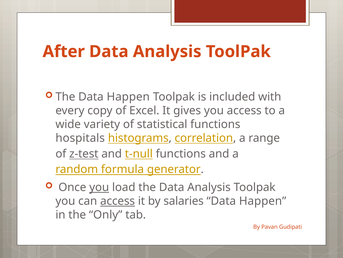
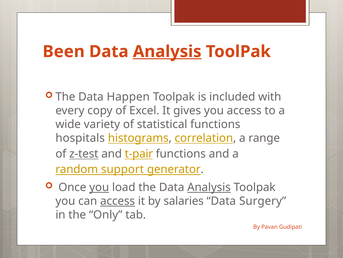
After: After -> Been (64, 51)
Analysis underline: none -> present (167, 51)
t-null: t-null -> t-pair (139, 153)
formula: formula -> support (122, 169)
Analysis underline: none -> present (209, 187)
Happen: Happen -> Surgery (263, 201)
